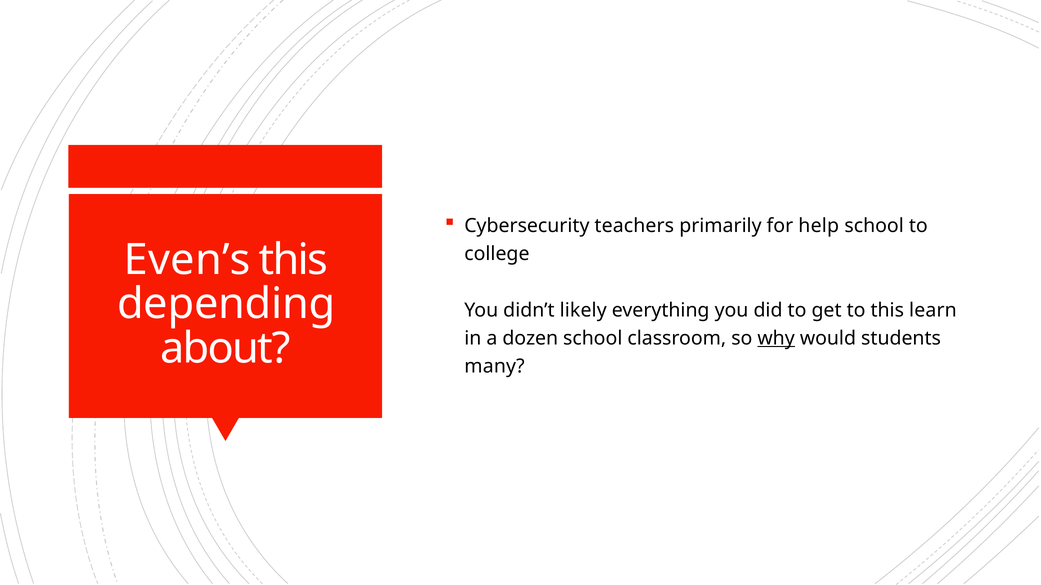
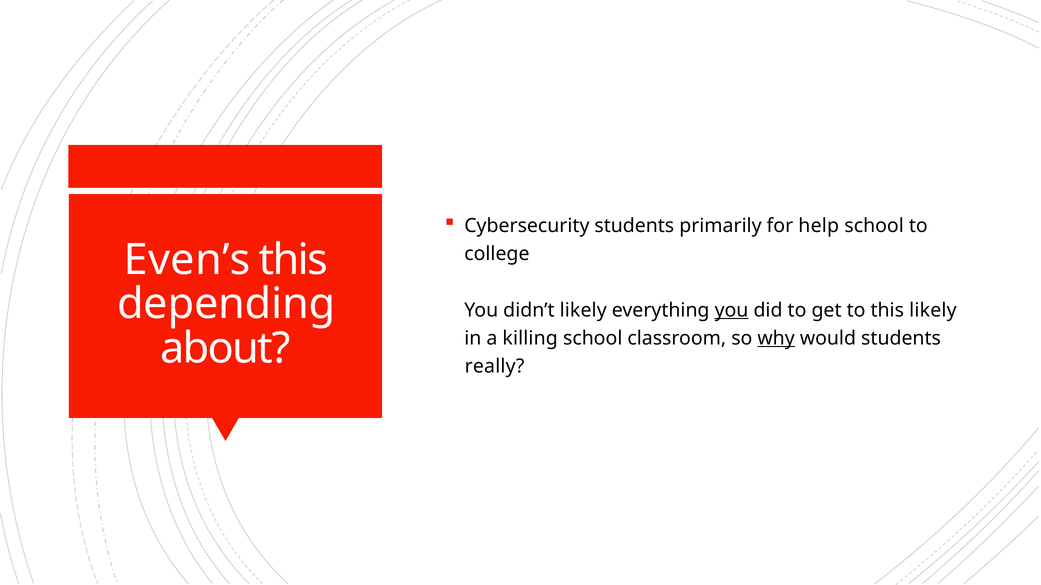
Cybersecurity teachers: teachers -> students (634, 226)
you underline: none -> present (732, 310)
this learn: learn -> likely (933, 310)
dozen: dozen -> killing (530, 338)
many: many -> really (495, 367)
